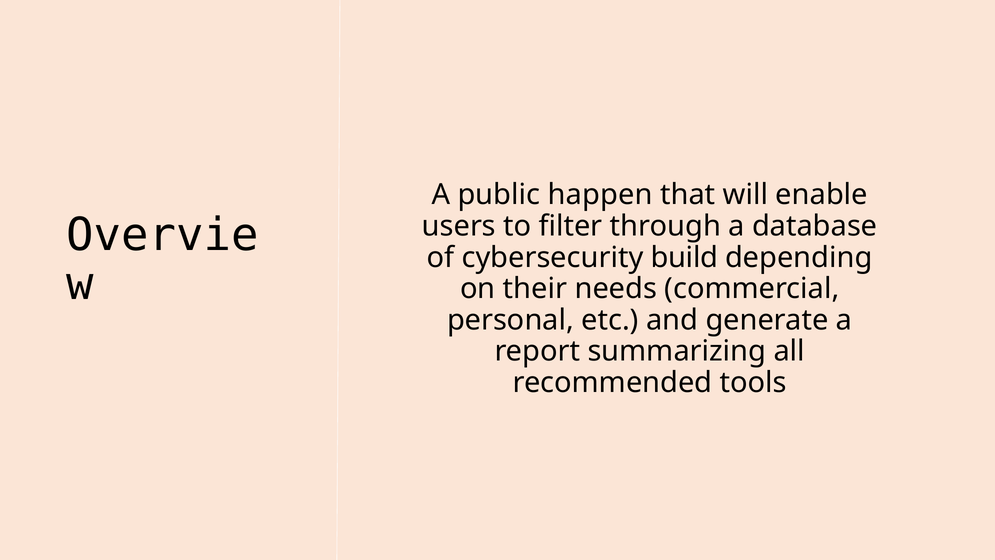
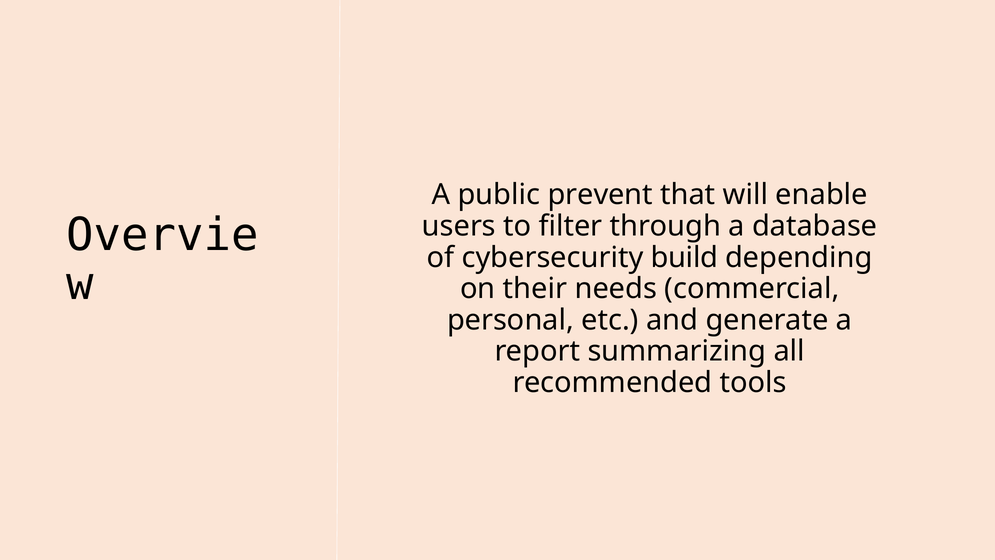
happen: happen -> prevent (600, 195)
